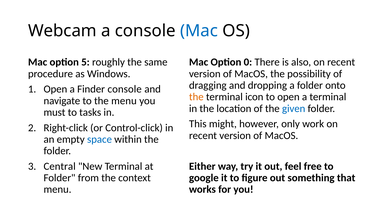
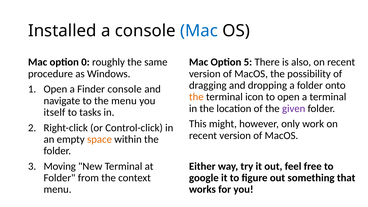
Webcam: Webcam -> Installed (62, 31)
5: 5 -> 0 (85, 62)
0: 0 -> 5 (248, 62)
given colour: blue -> purple (294, 108)
must: must -> itself (54, 112)
space colour: blue -> orange (99, 139)
Central: Central -> Moving (60, 166)
